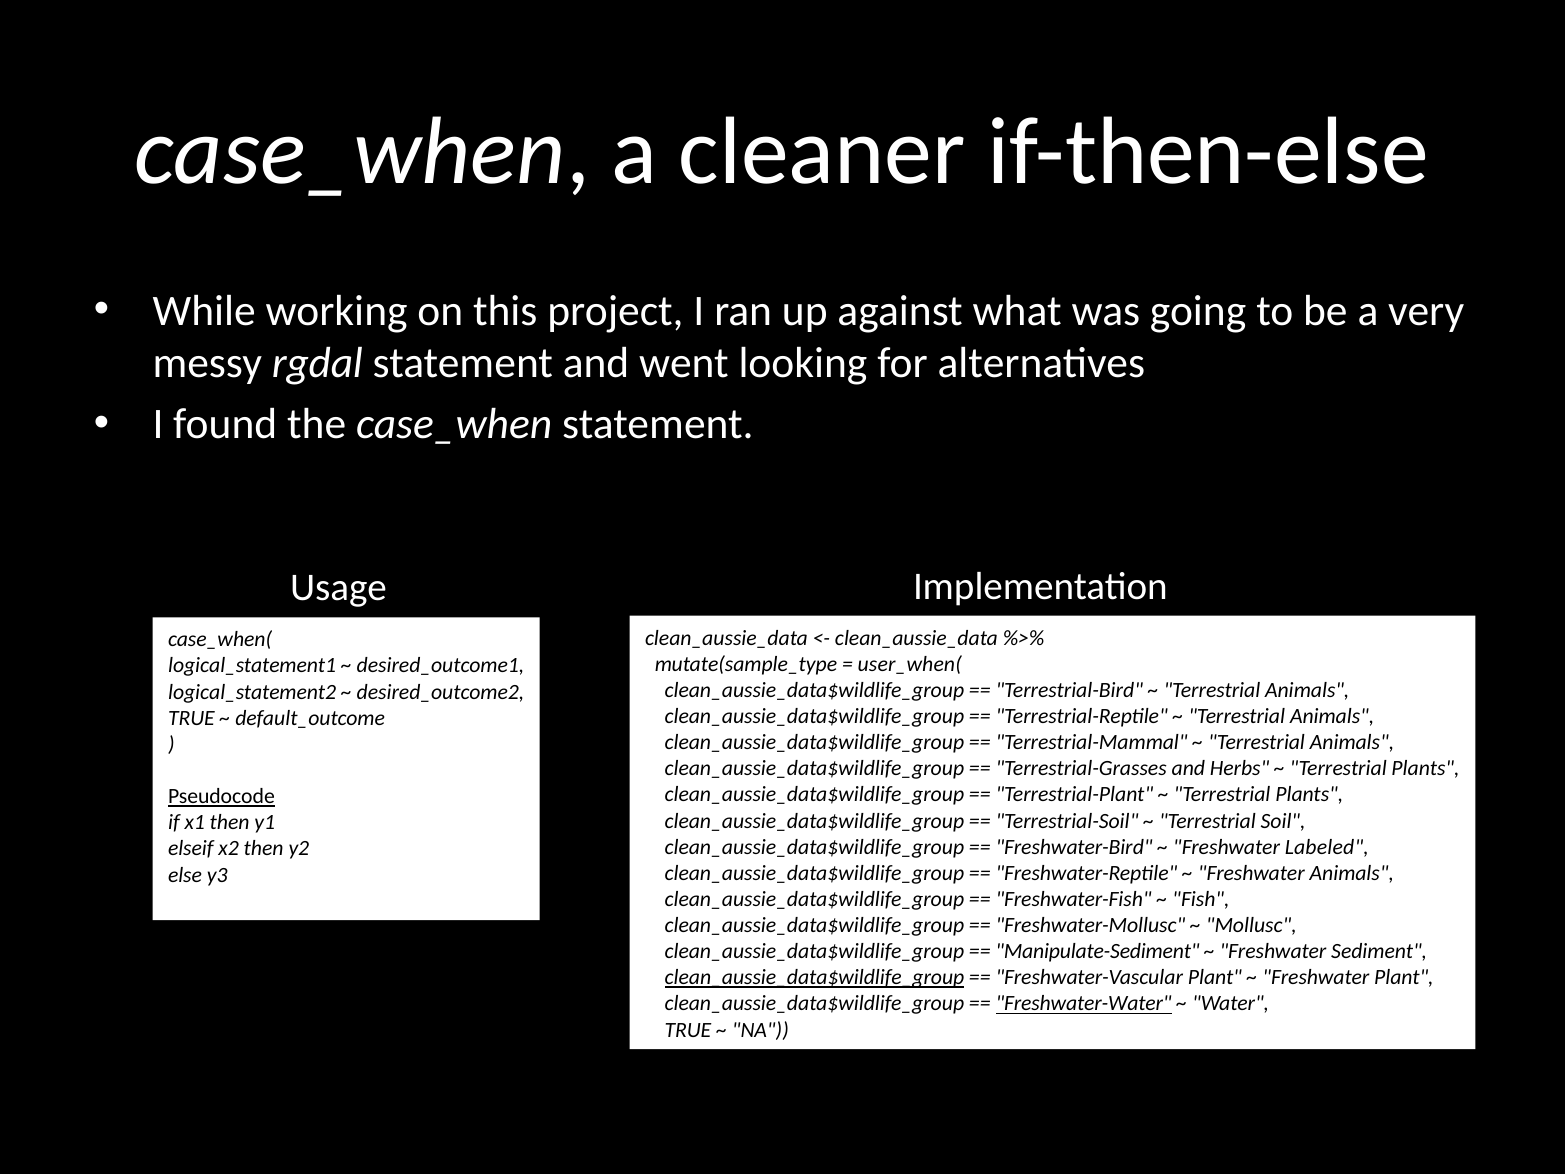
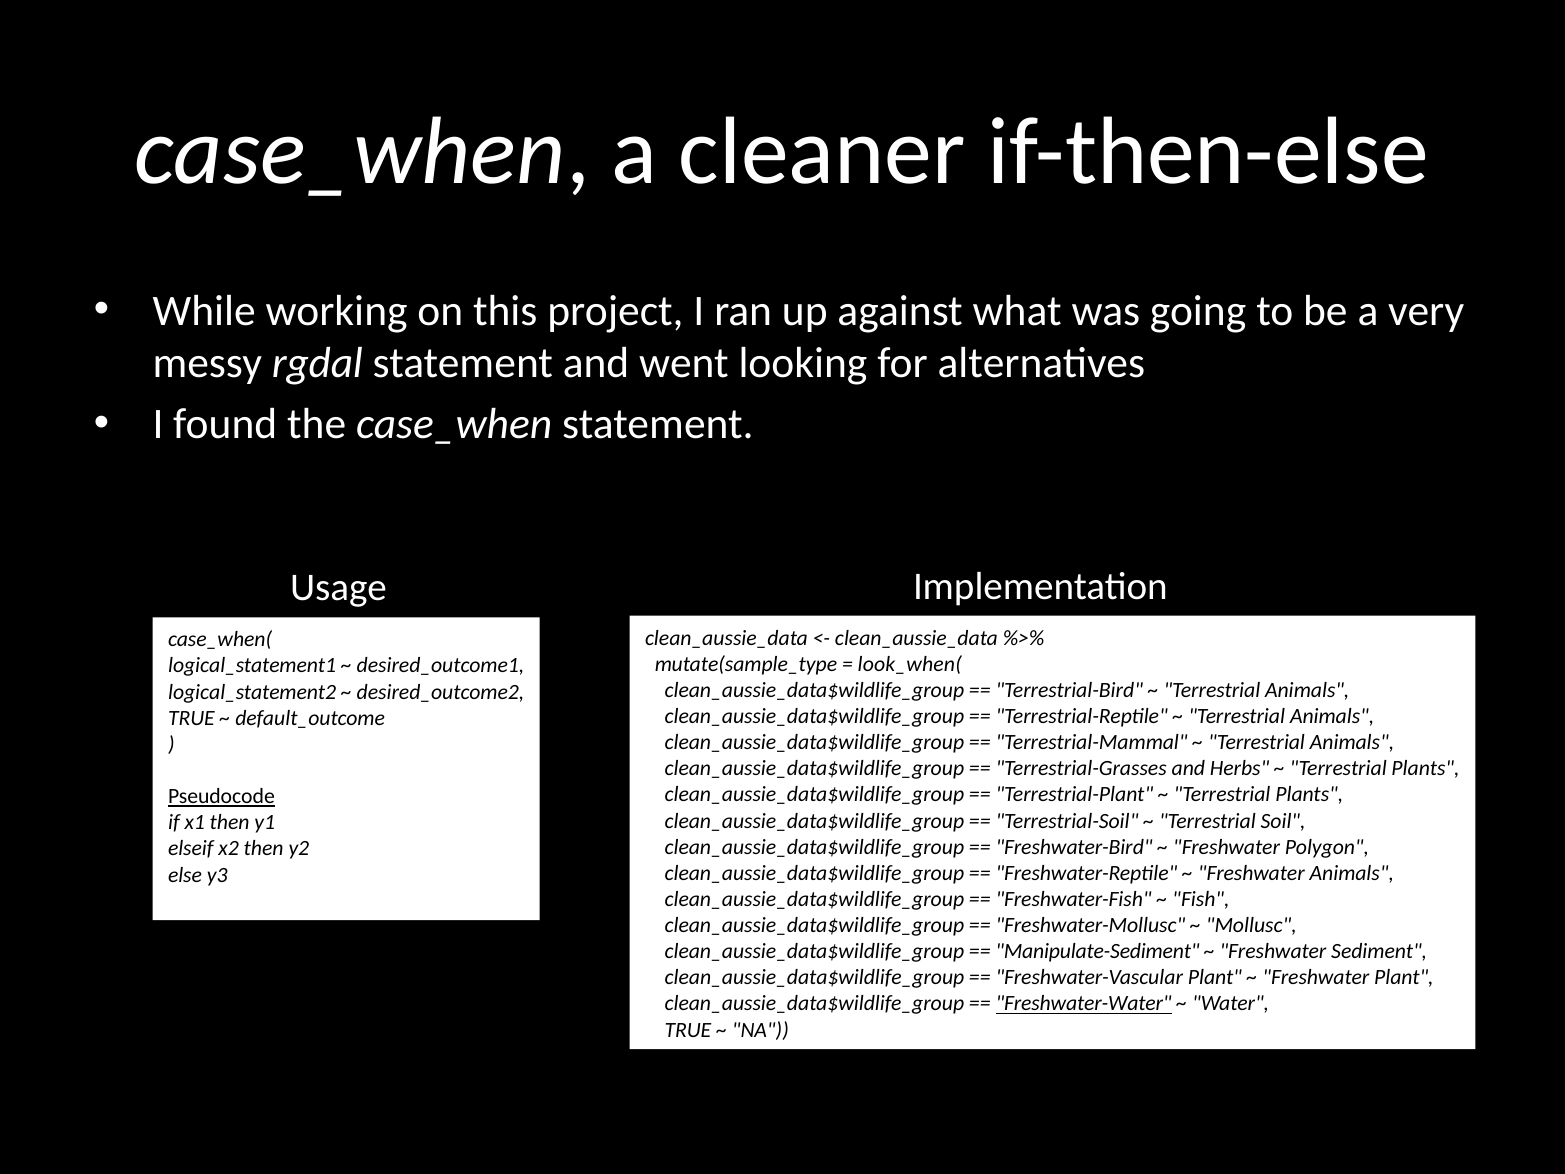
user_when(: user_when( -> look_when( (910, 664)
Labeled: Labeled -> Polygon (1327, 847)
clean_aussie_data$wildlife_group underline: present -> none (815, 977)
